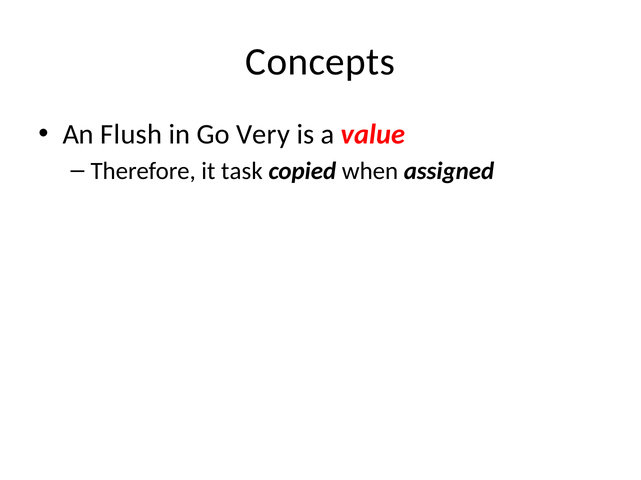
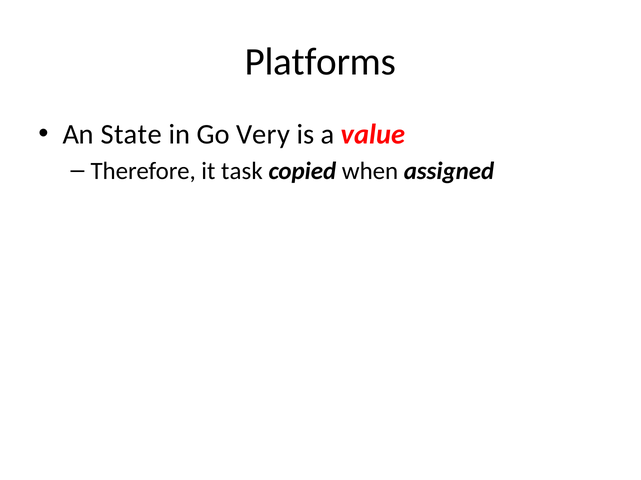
Concepts: Concepts -> Platforms (320, 62)
Flush: Flush -> State (131, 134)
